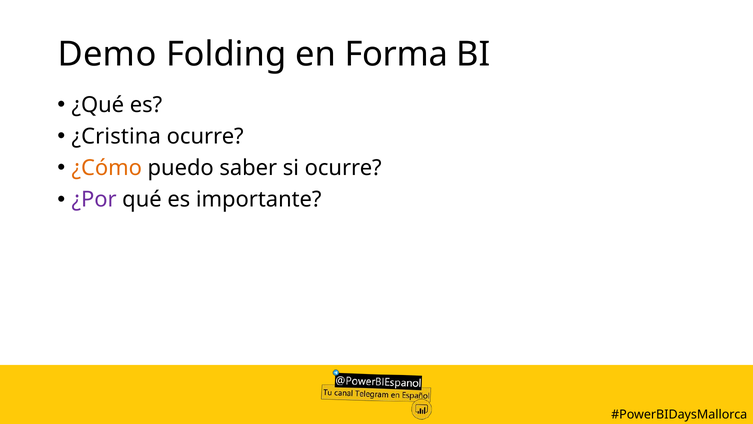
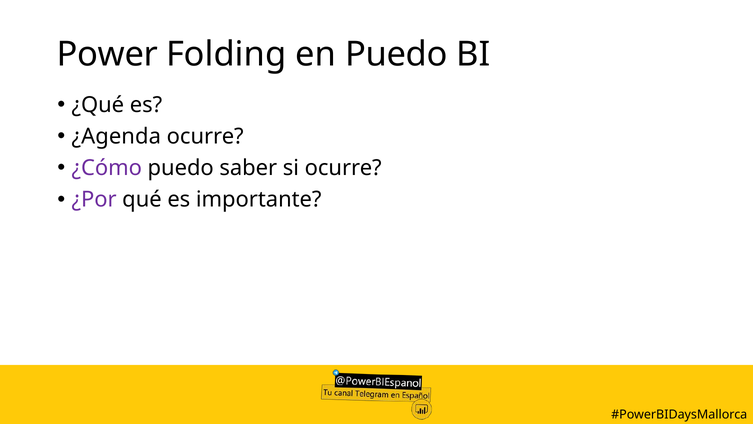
Demo: Demo -> Power (107, 54)
en Forma: Forma -> Puedo (396, 54)
¿Cristina: ¿Cristina -> ¿Agenda (116, 136)
¿Cómo colour: orange -> purple (107, 168)
